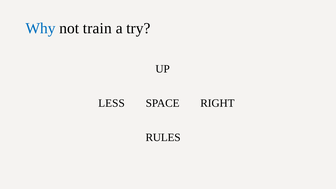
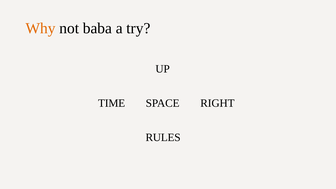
Why colour: blue -> orange (41, 28)
train: train -> baba (97, 28)
LESS: LESS -> TIME (112, 103)
